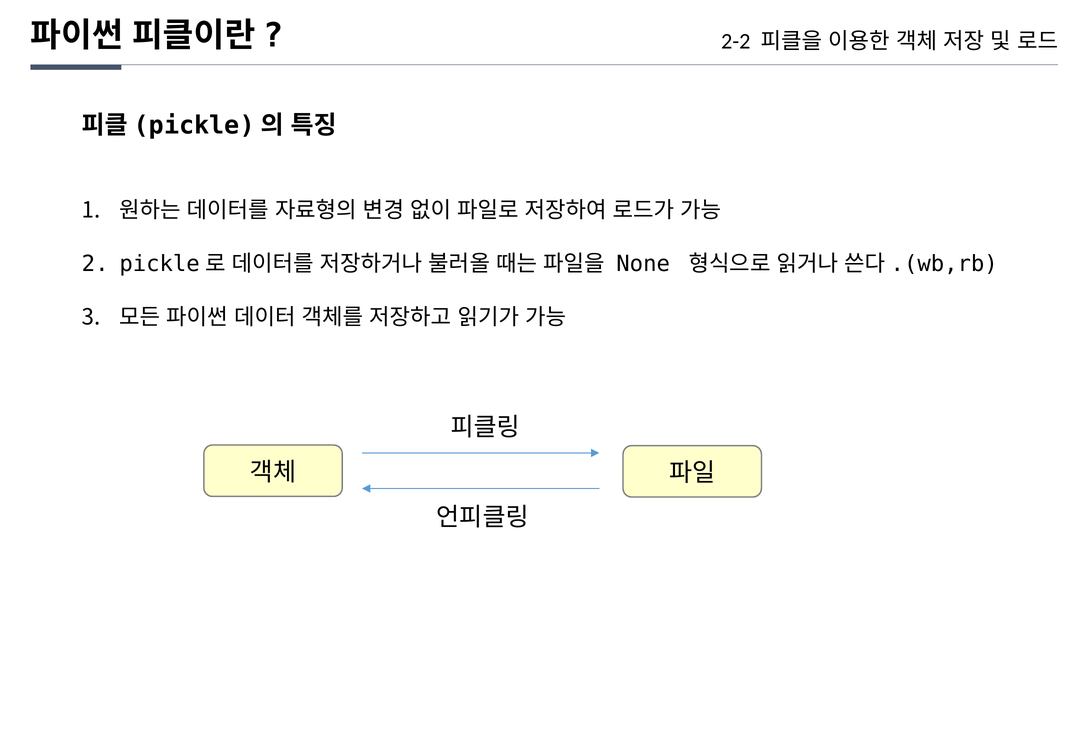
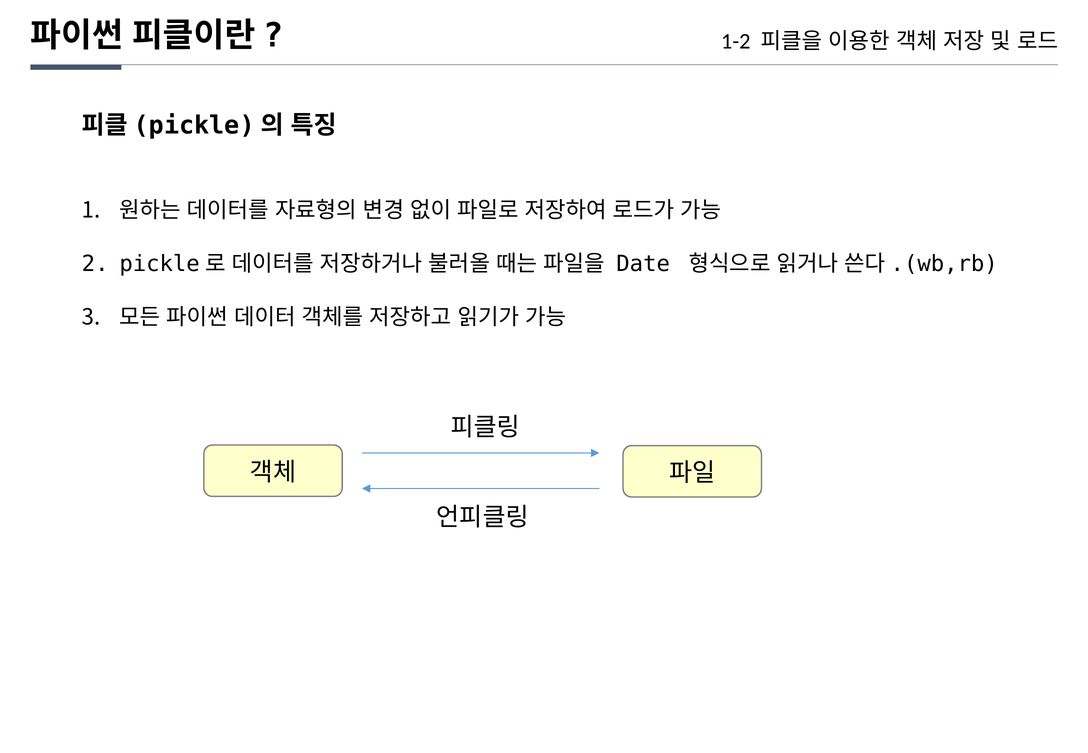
2-2: 2-2 -> 1-2 (736, 41)
None: None -> Date (643, 264)
